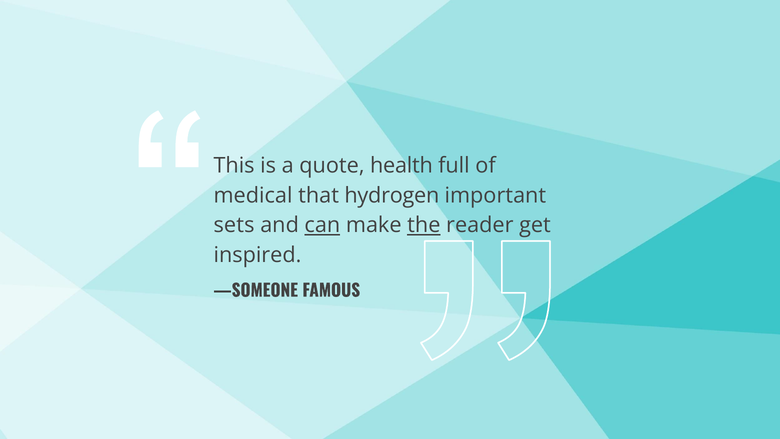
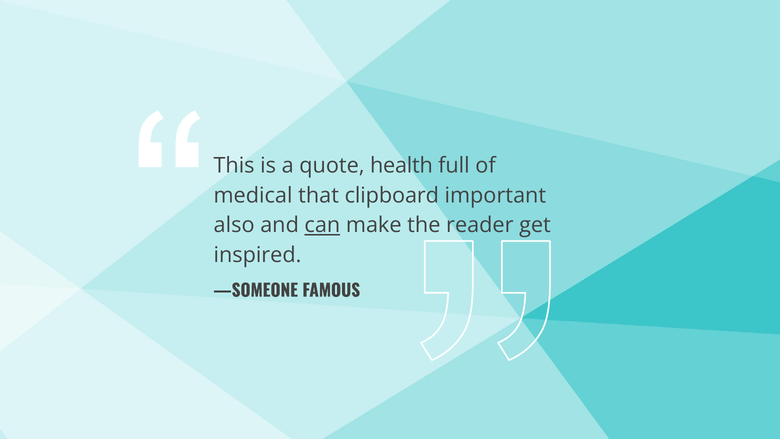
hydrogen: hydrogen -> clipboard (392, 195)
sets: sets -> also (234, 225)
the underline: present -> none (424, 225)
